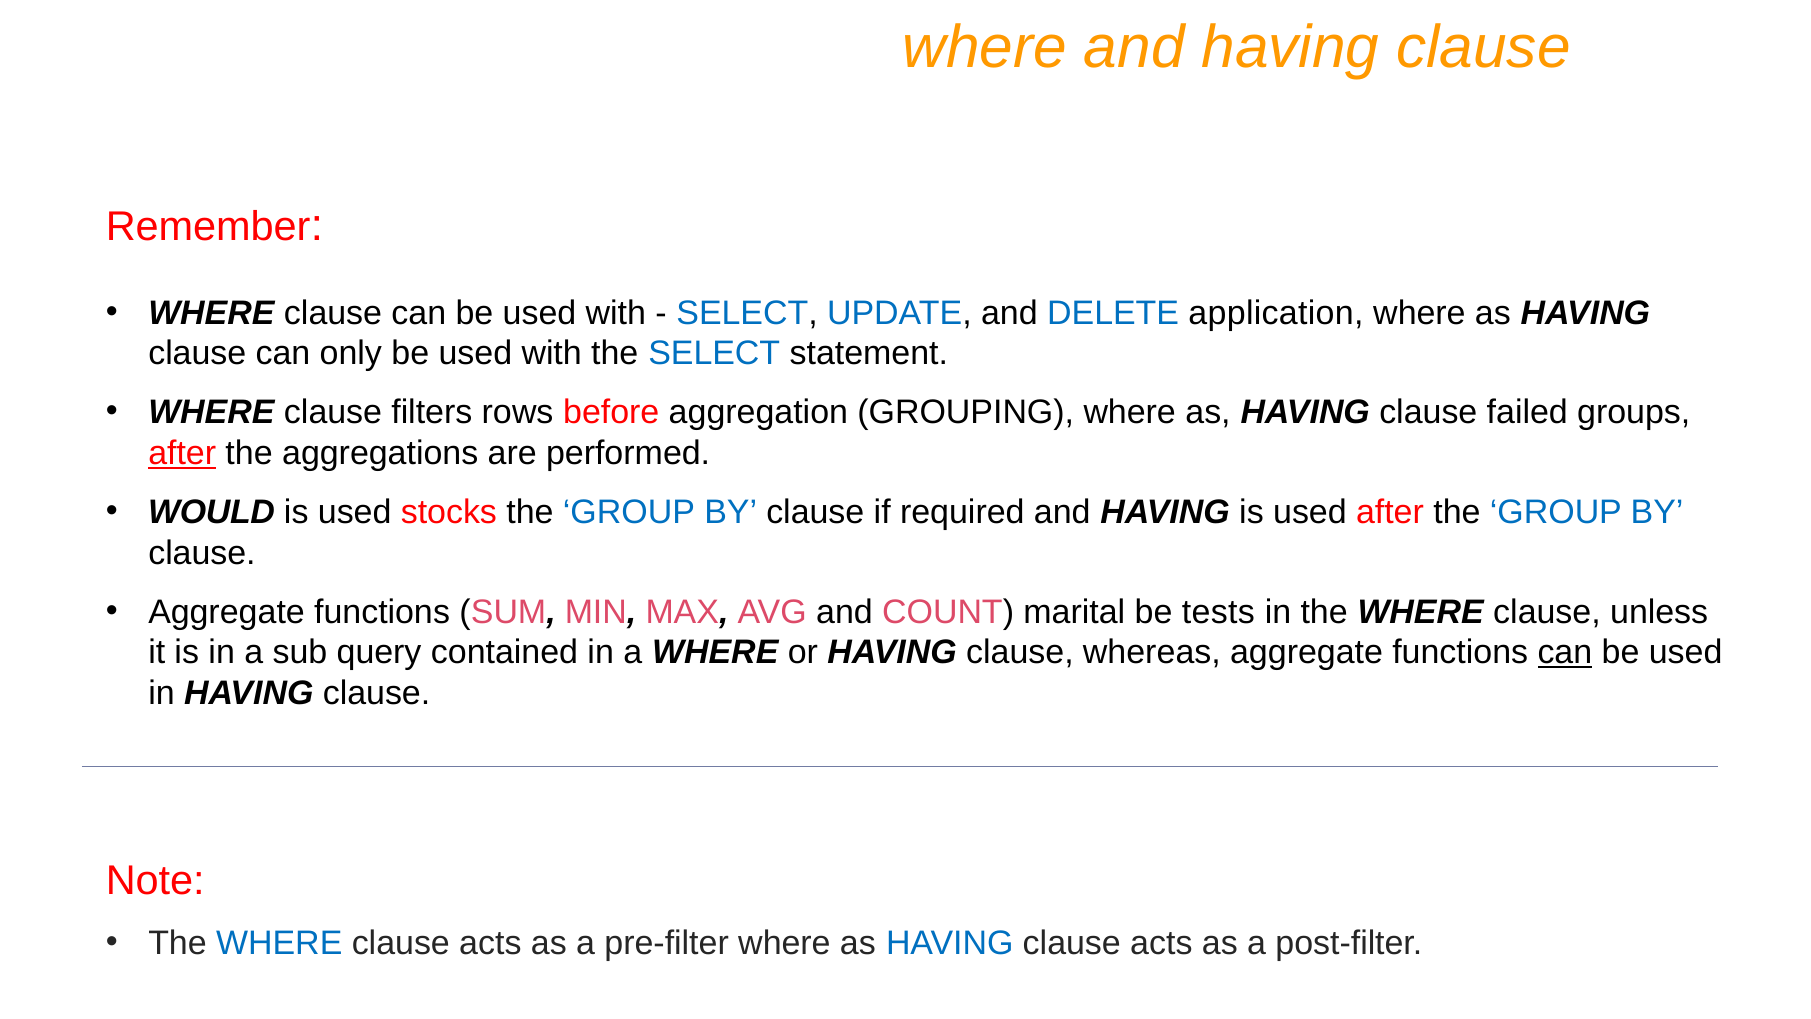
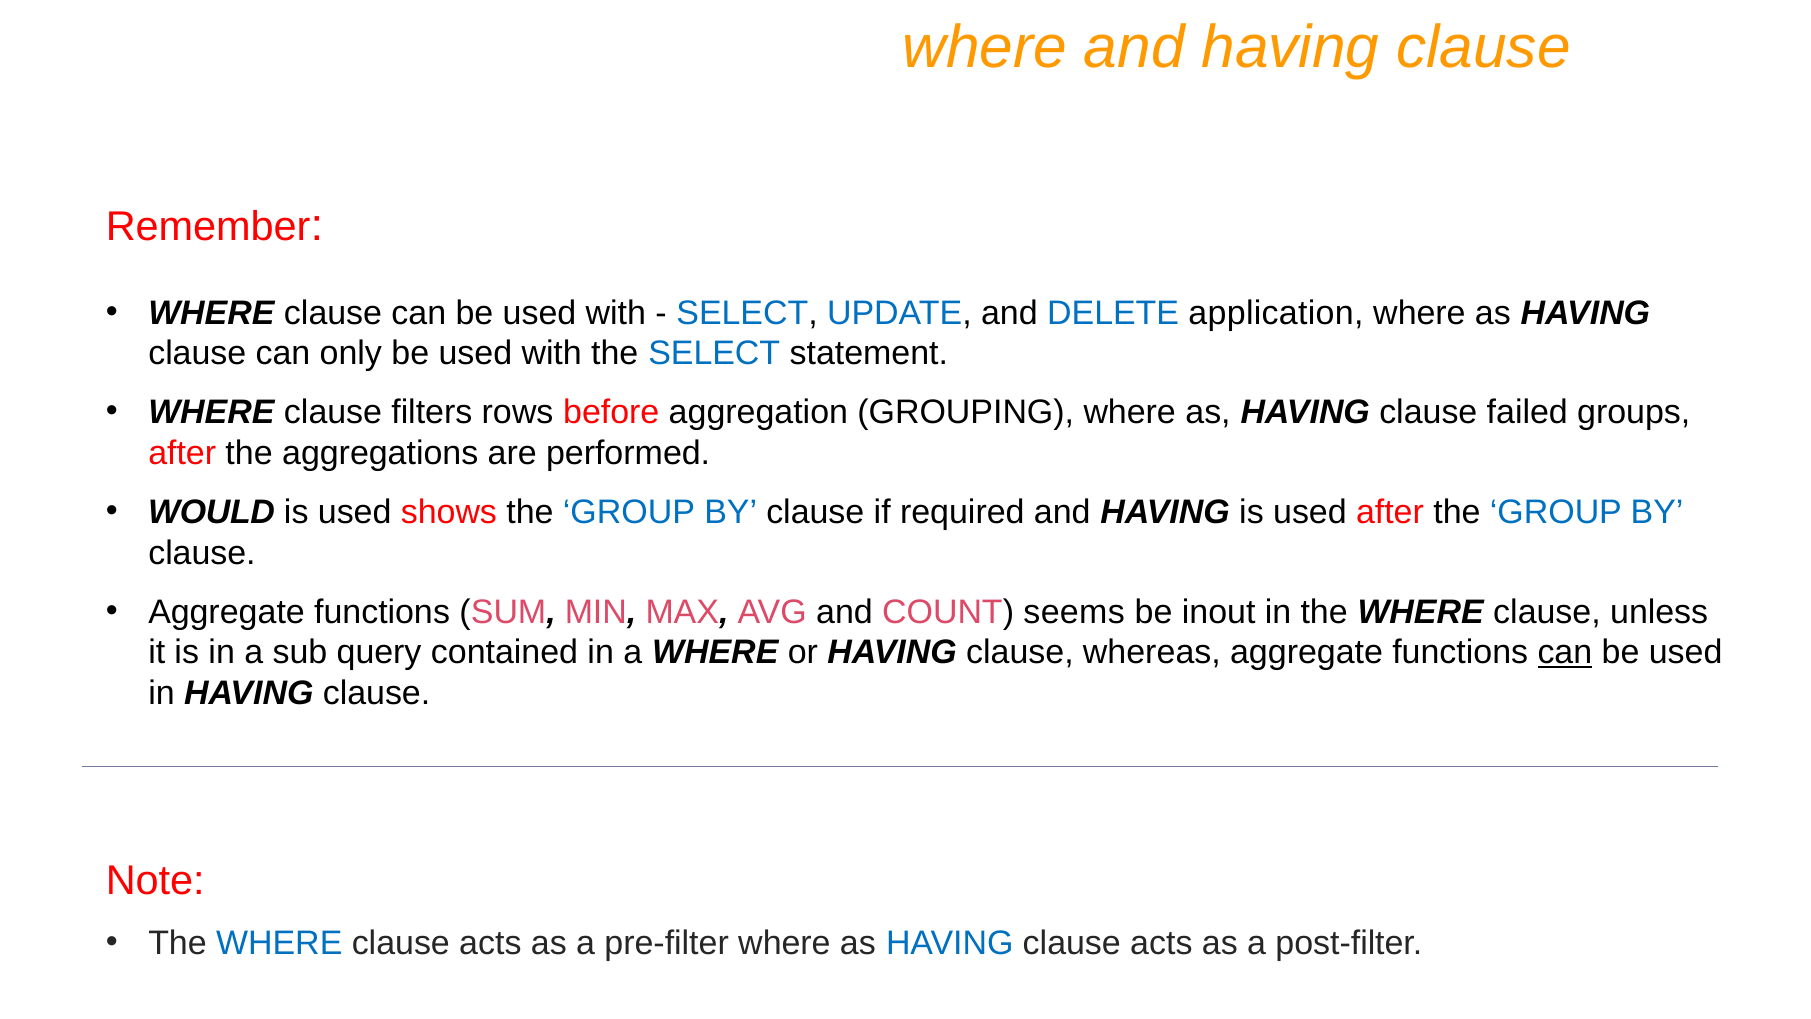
after underline: present -> none (182, 453)
stocks: stocks -> shows (449, 512)
marital: marital -> seems (1074, 612)
tests: tests -> inout (1219, 612)
